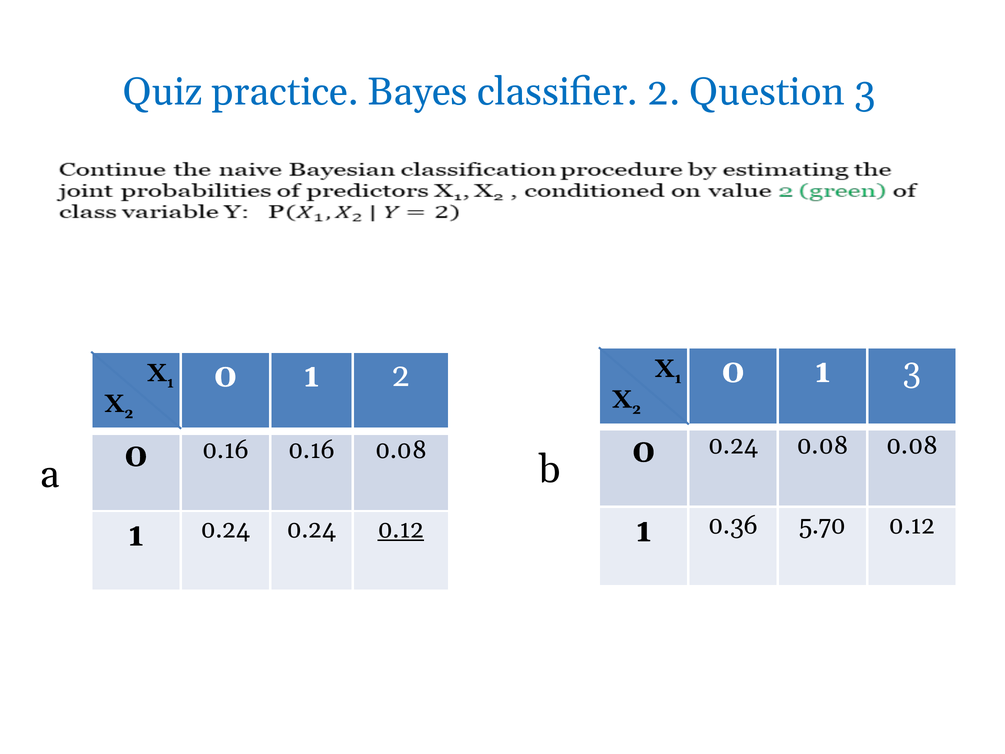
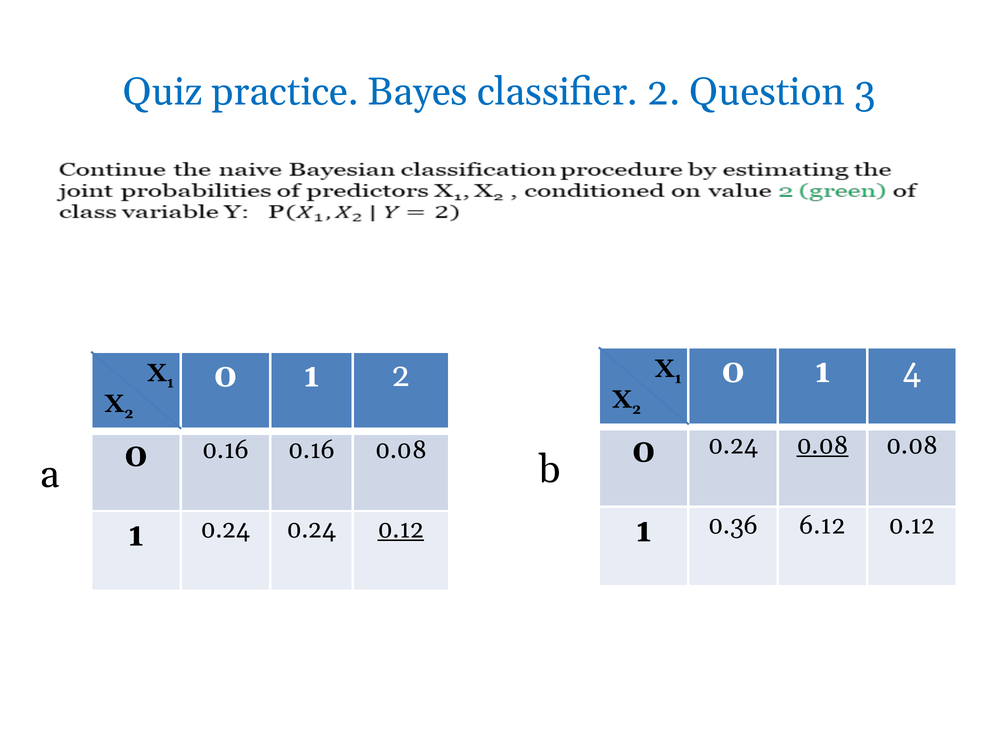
1 3: 3 -> 4 (912, 371)
0.08 underline: none -> present (823, 446)
5.70: 5.70 -> 6.12 (822, 526)
